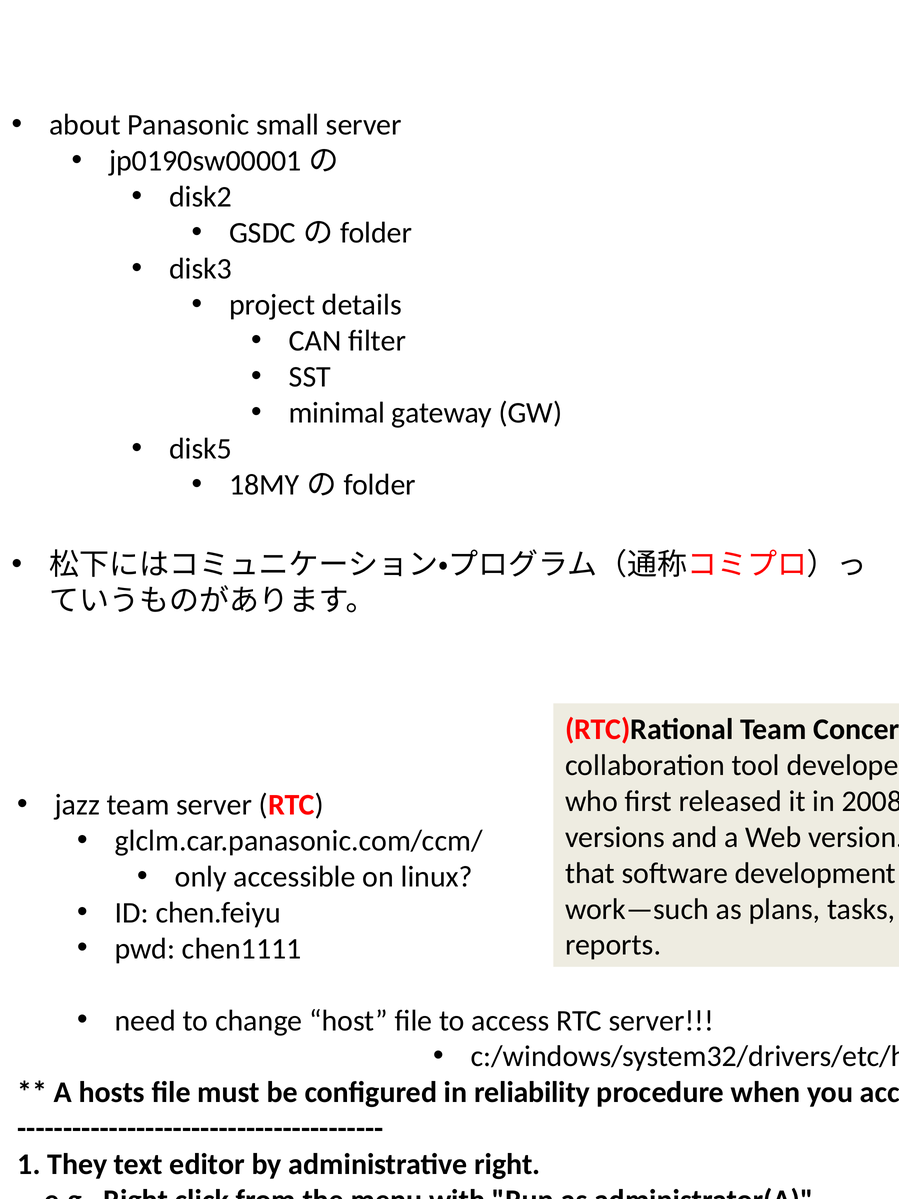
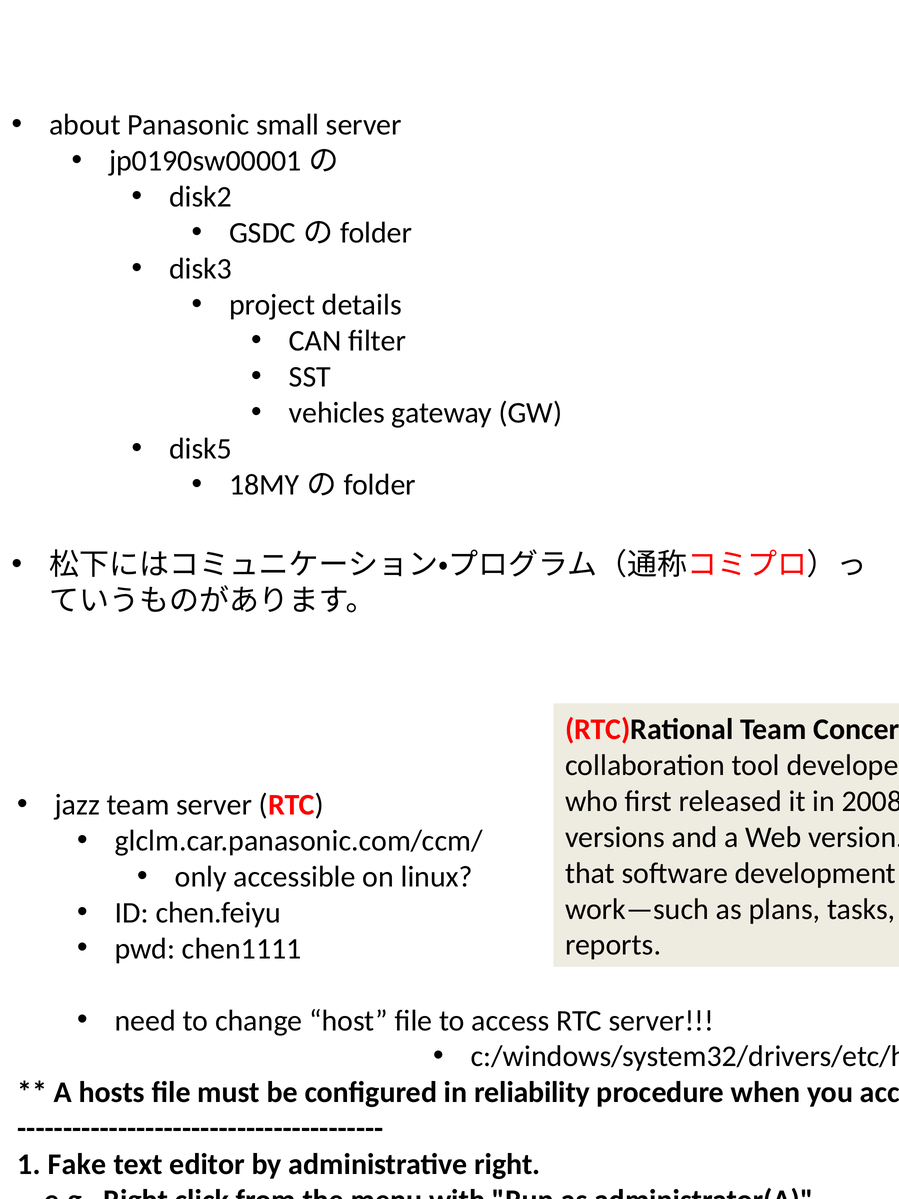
minimal: minimal -> vehicles (337, 413)
They: They -> Fake (77, 1164)
